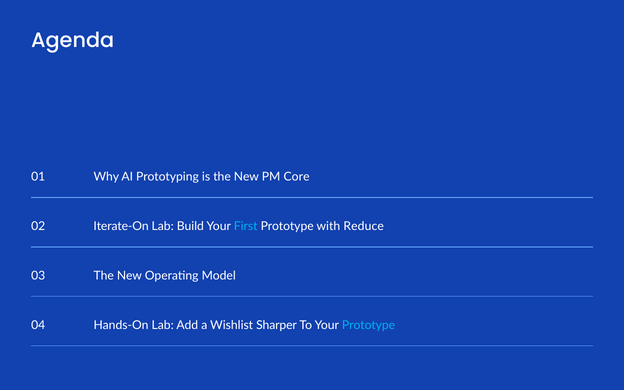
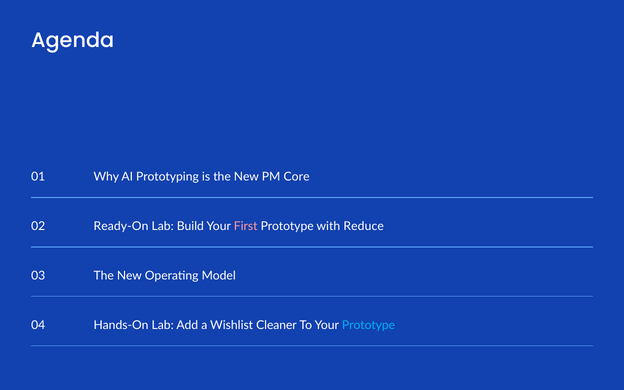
Iterate-On: Iterate-On -> Ready-On (121, 226)
First colour: light blue -> pink (246, 226)
Sharper: Sharper -> Cleaner (276, 325)
